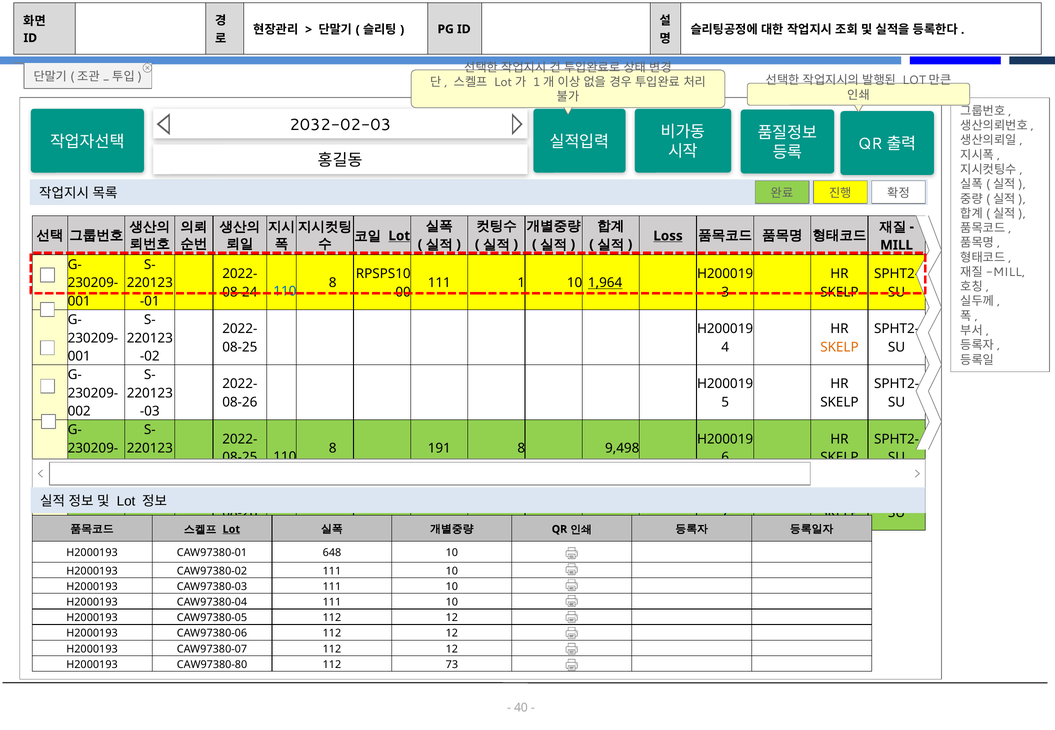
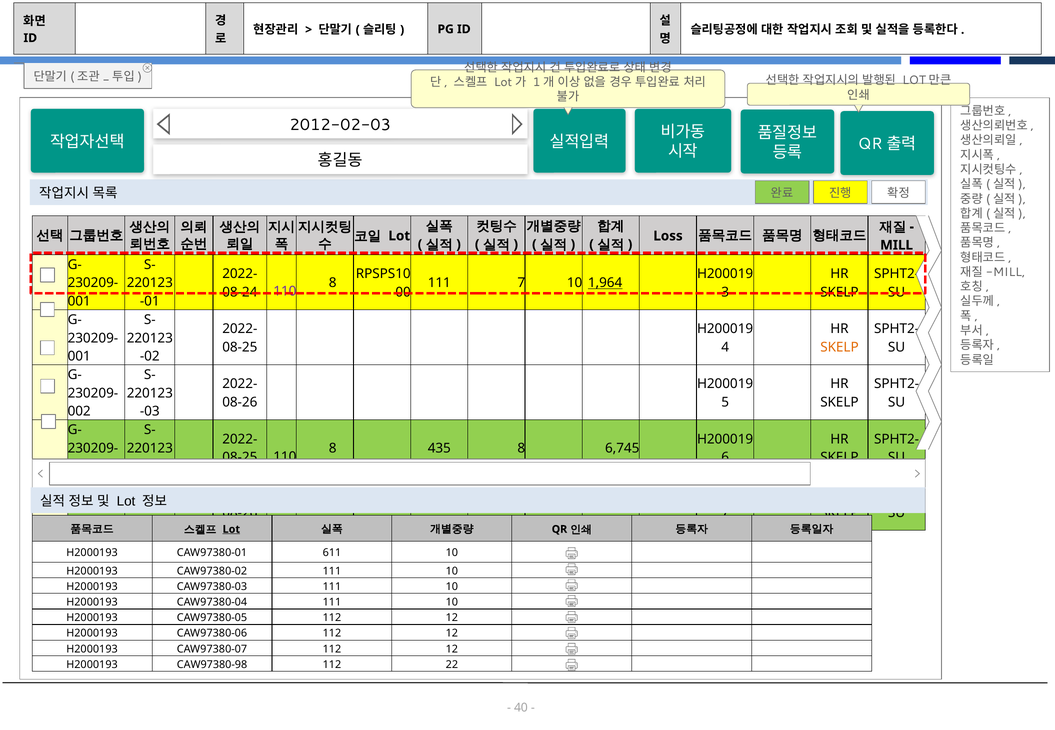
2032-02-03: 2032-02-03 -> 2012-02-03 (340, 125)
Lot underline: present -> none (399, 236)
Loss underline: present -> none (668, 236)
111 1: 1 -> 7 (521, 283)
110 colour: blue -> purple (285, 292)
191: 191 -> 435 (439, 448)
9,498: 9,498 -> 6,745 (622, 448)
648: 648 -> 611 (332, 553)
CAW97380-80: CAW97380-80 -> CAW97380-98 (212, 665)
73: 73 -> 22 (452, 665)
